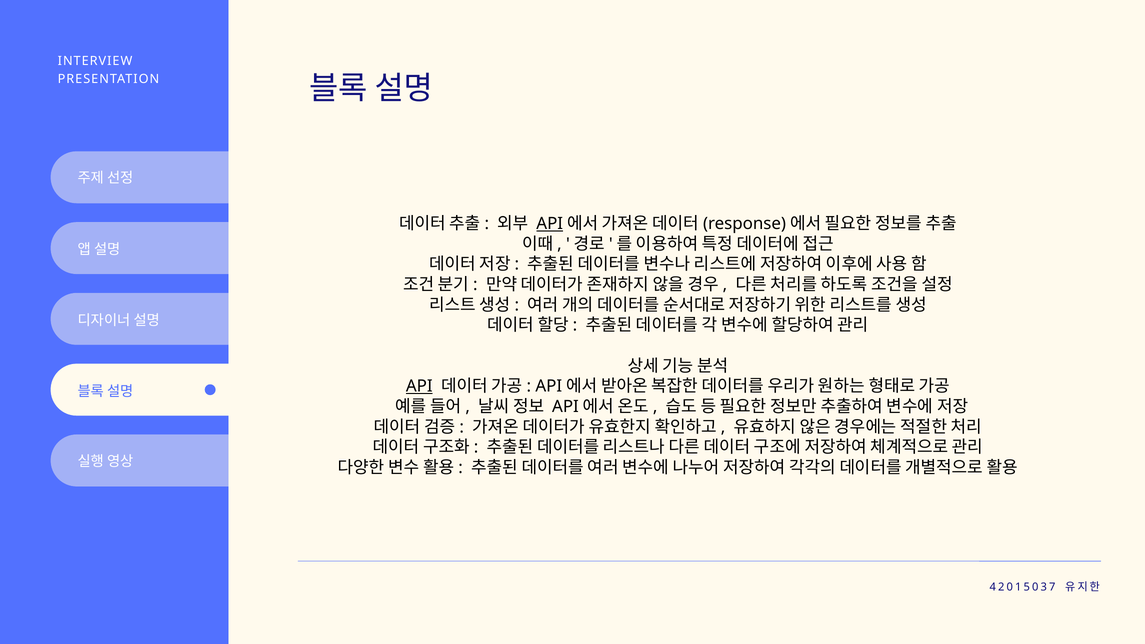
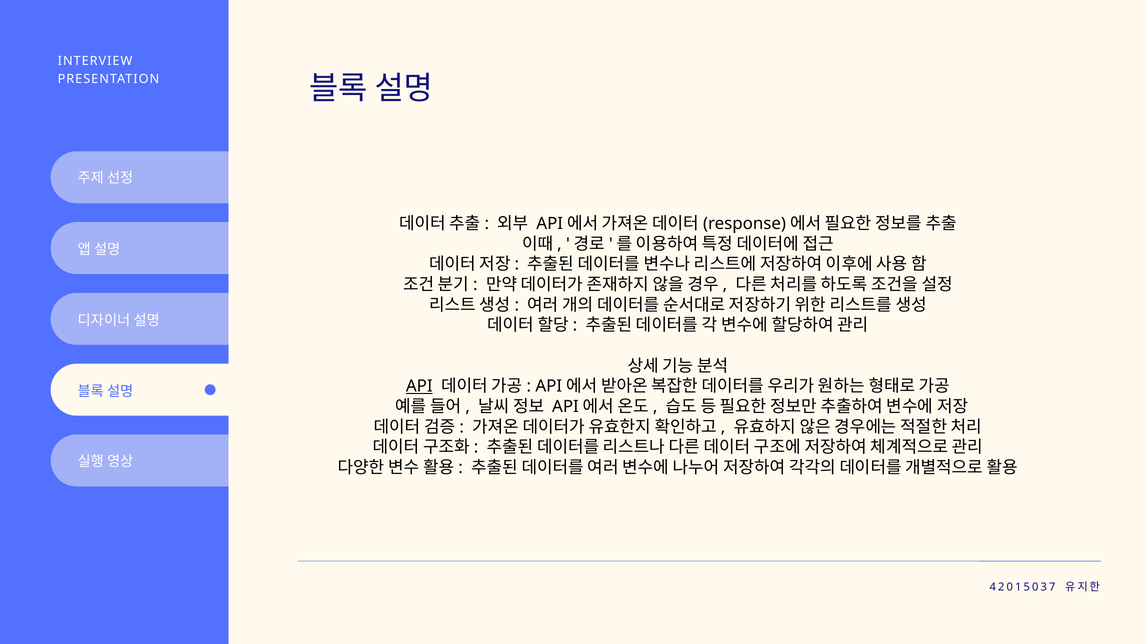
API underline: present -> none (550, 224)
